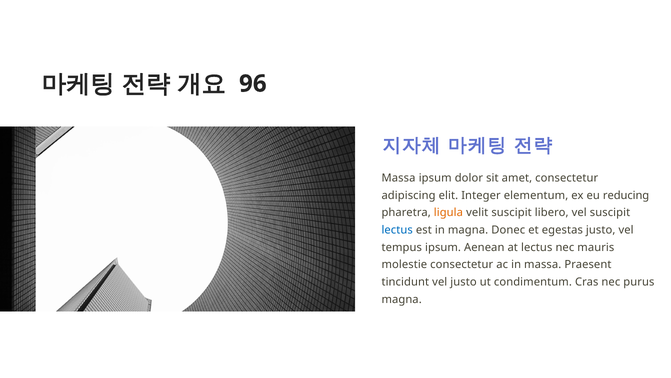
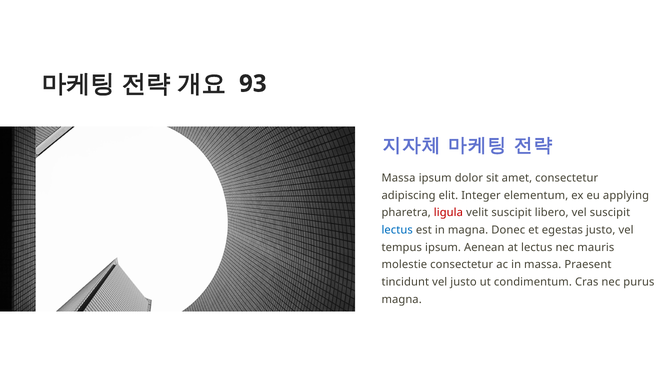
96: 96 -> 93 (253, 84)
reducing: reducing -> applying (626, 195)
ligula colour: orange -> red (448, 212)
